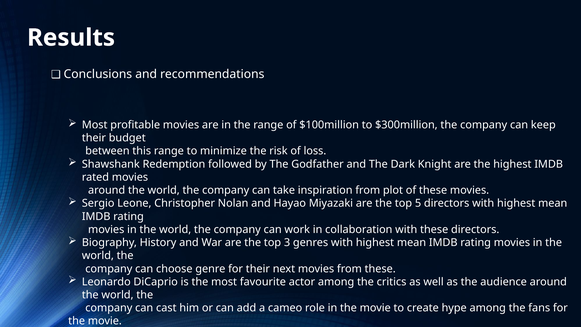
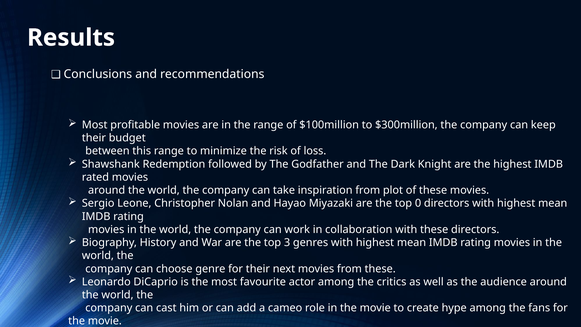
5: 5 -> 0 (418, 203)
